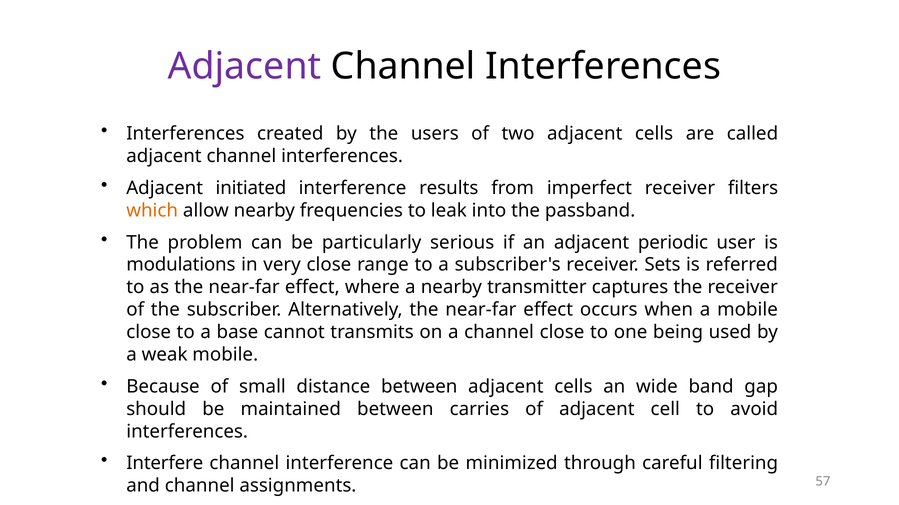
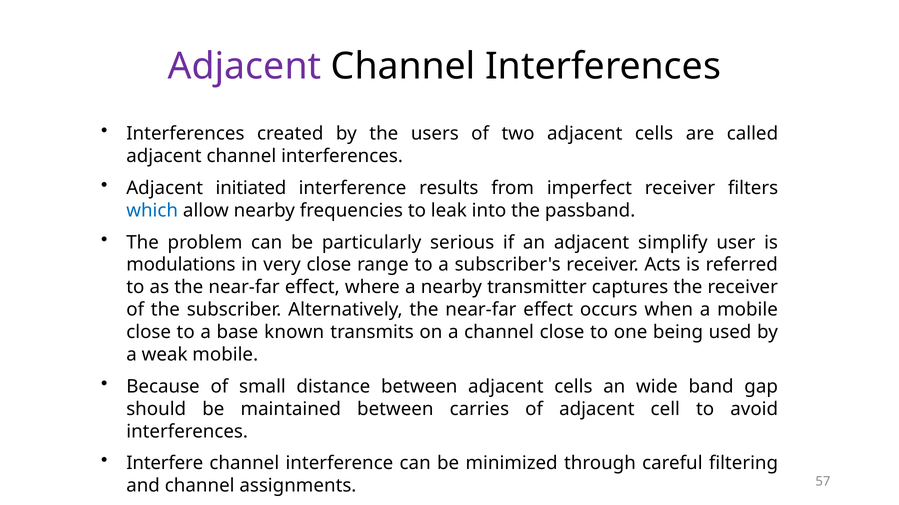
which colour: orange -> blue (152, 211)
periodic: periodic -> simplify (673, 243)
Sets: Sets -> Acts (662, 265)
cannot: cannot -> known (294, 333)
